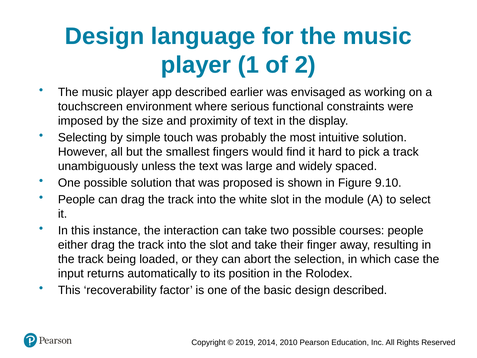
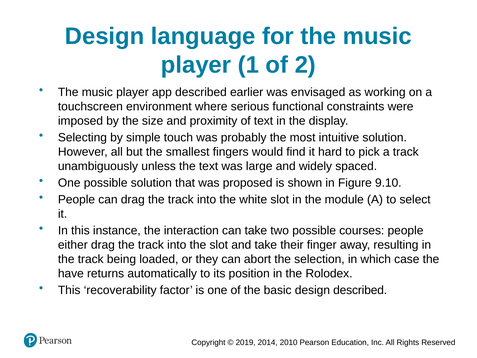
input: input -> have (71, 273)
